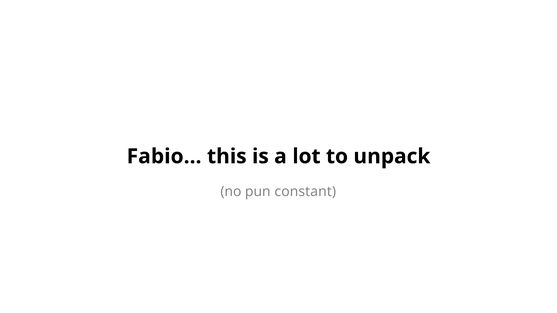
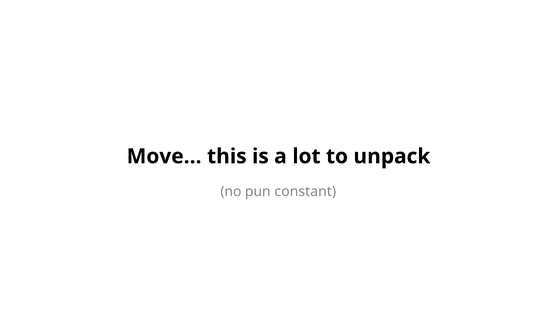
Fabio…: Fabio… -> Move… (164, 157)
